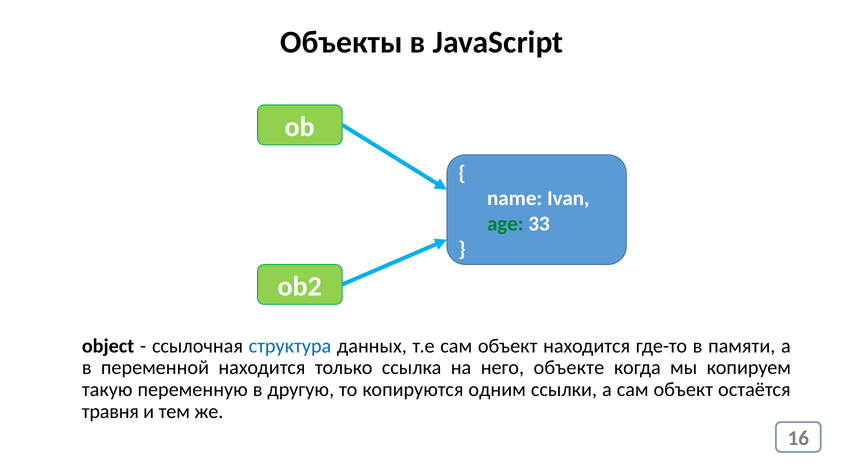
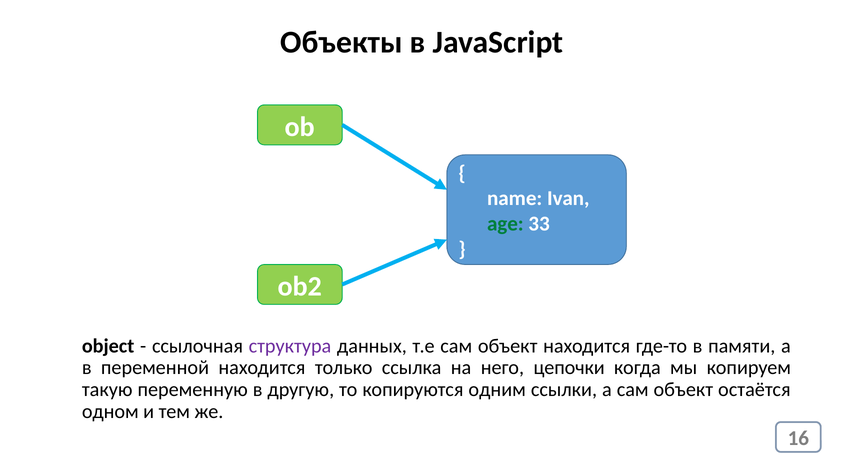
структура colour: blue -> purple (290, 346)
объекте: объекте -> цепочки (569, 368)
травня: травня -> одном (110, 411)
